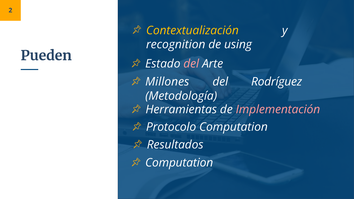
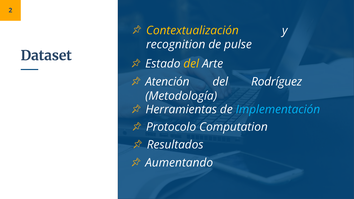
using: using -> pulse (238, 45)
Pueden: Pueden -> Dataset (46, 56)
del colour: pink -> yellow (191, 64)
Millones: Millones -> Atención (167, 82)
Implementación colour: pink -> light blue (278, 110)
Computation: Computation -> Aumentando (179, 163)
